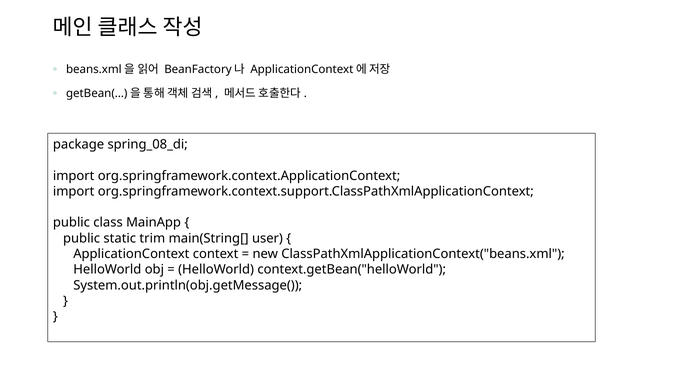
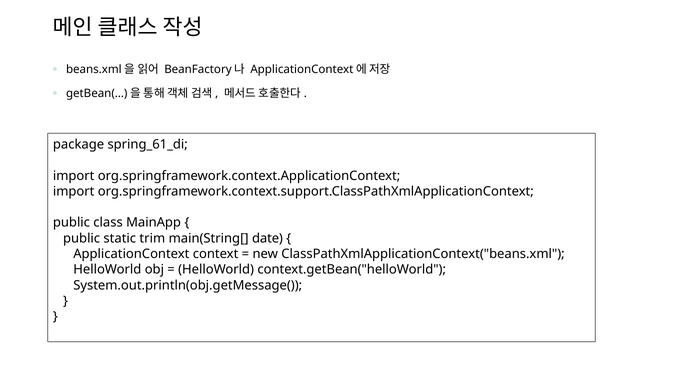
spring_08_di: spring_08_di -> spring_61_di (148, 144)
user: user -> date (267, 238)
